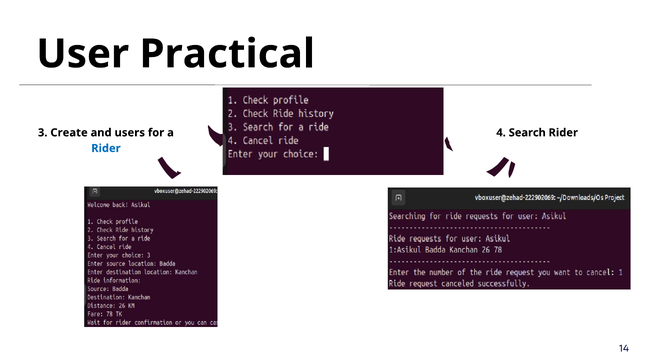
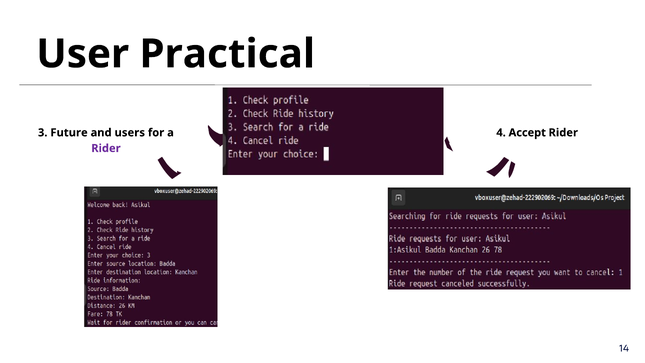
Create: Create -> Future (69, 133)
Search: Search -> Accept (527, 133)
Rider colour: blue -> purple (106, 148)
